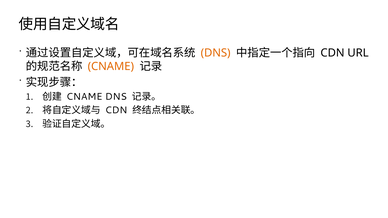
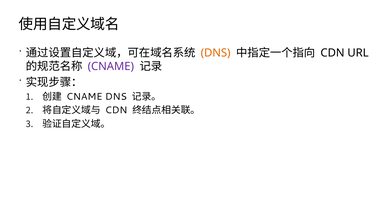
CNAME colour: orange -> purple (111, 67)
